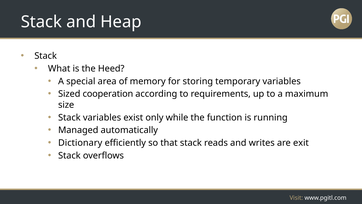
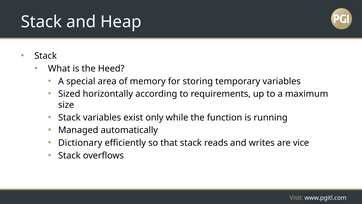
cooperation: cooperation -> horizontally (108, 94)
exit: exit -> vice (301, 143)
